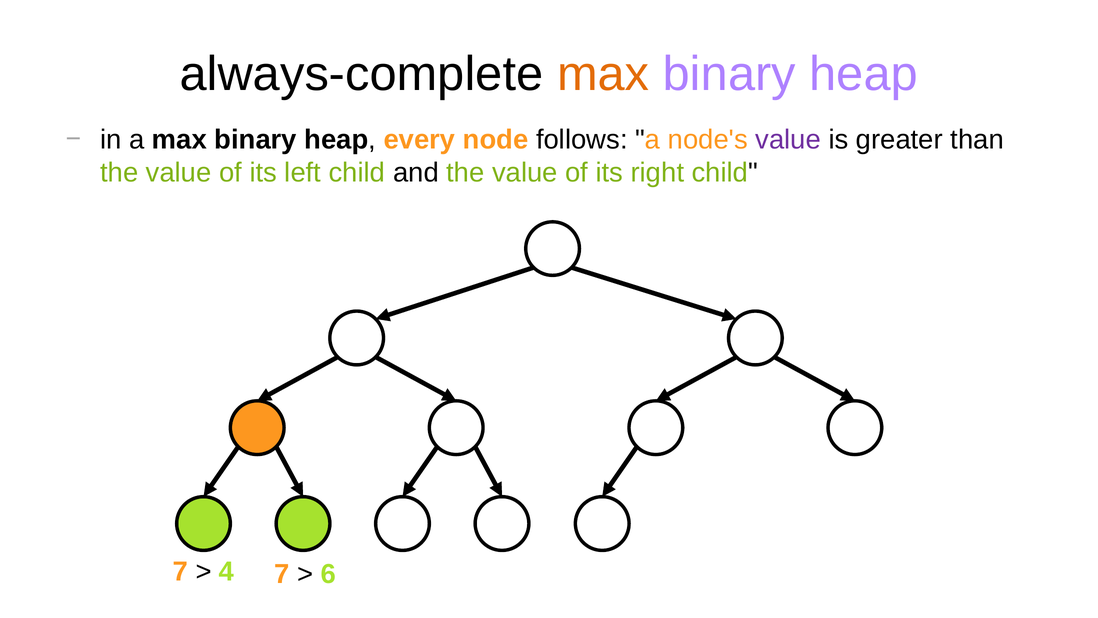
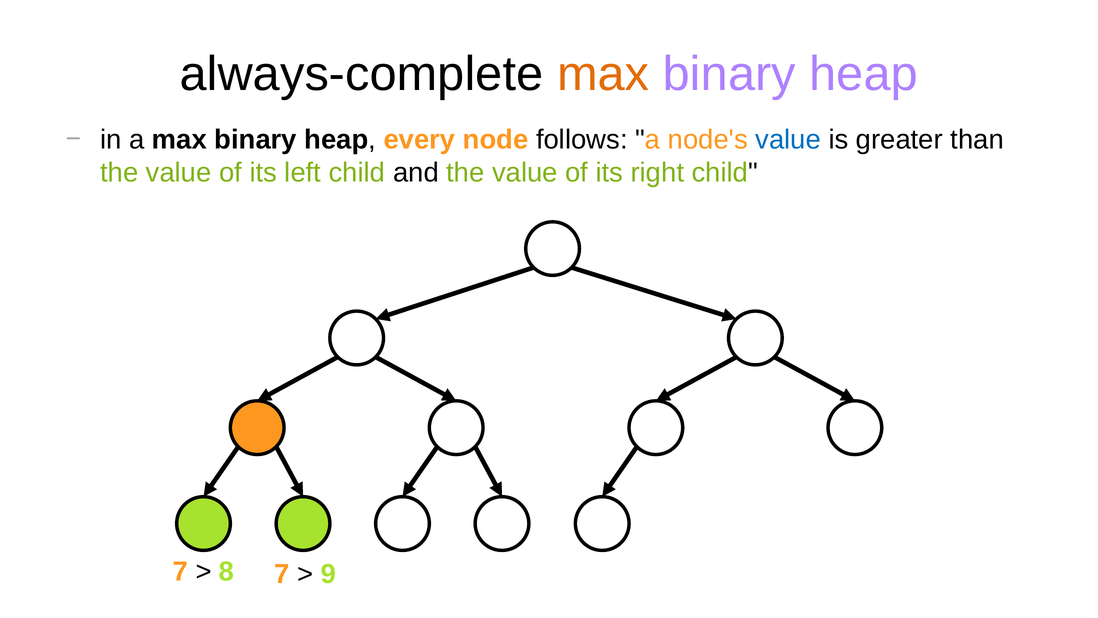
value colour: purple -> blue (788, 140)
4: 4 -> 8 (227, 572)
6: 6 -> 9 (328, 574)
